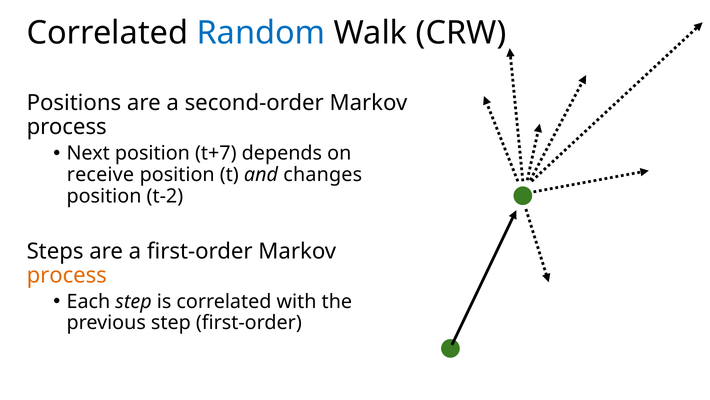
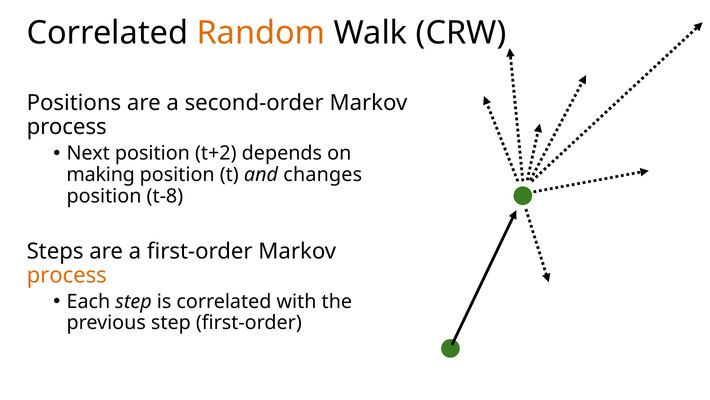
Random colour: blue -> orange (261, 33)
t+7: t+7 -> t+2 (216, 153)
receive: receive -> making (101, 174)
t-2: t-2 -> t-8 (165, 196)
